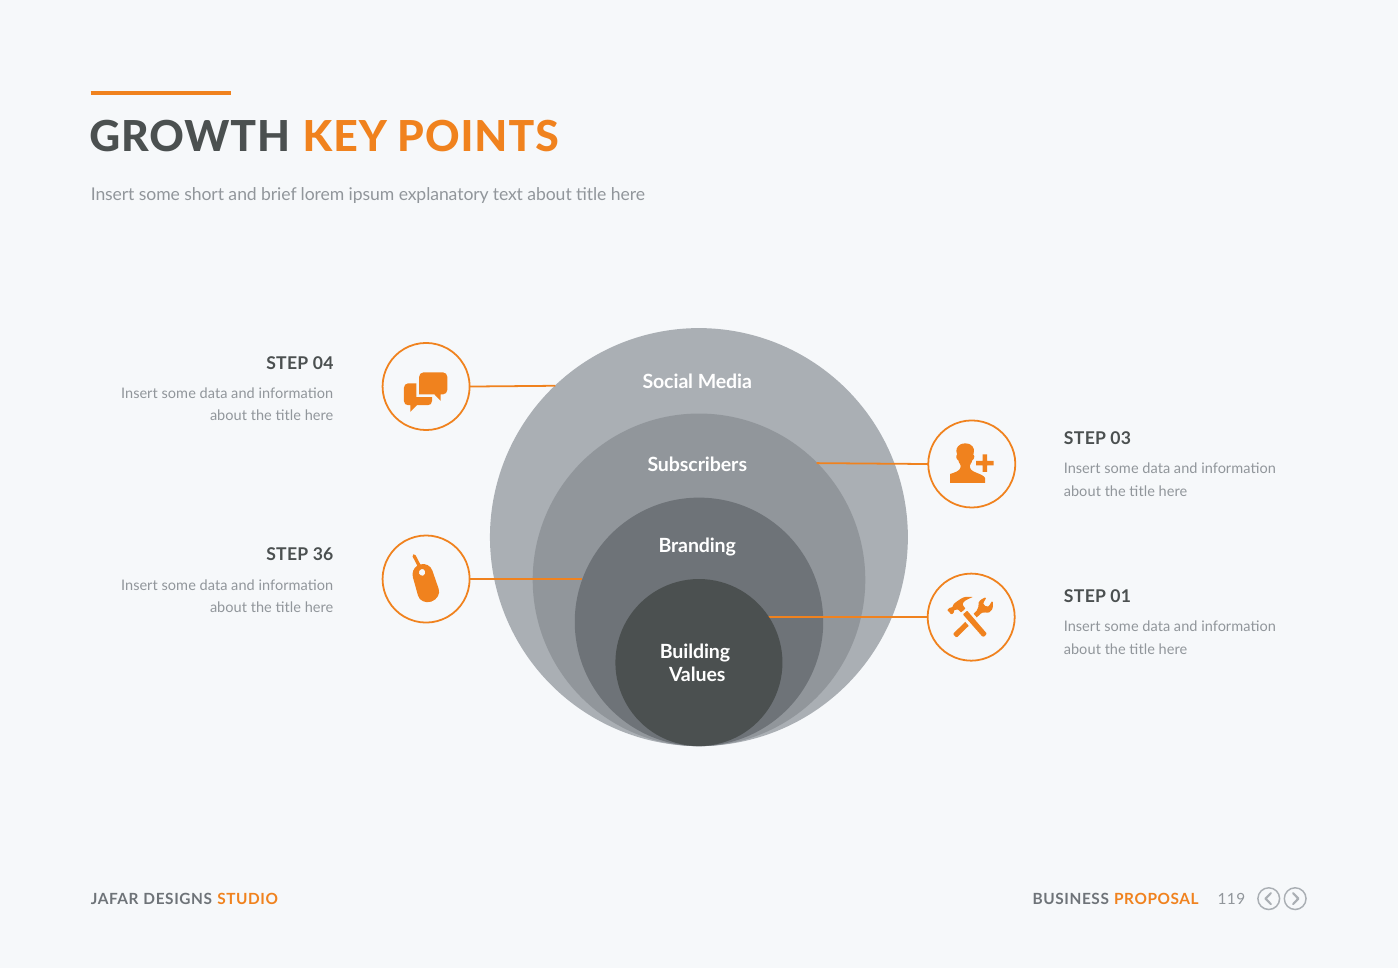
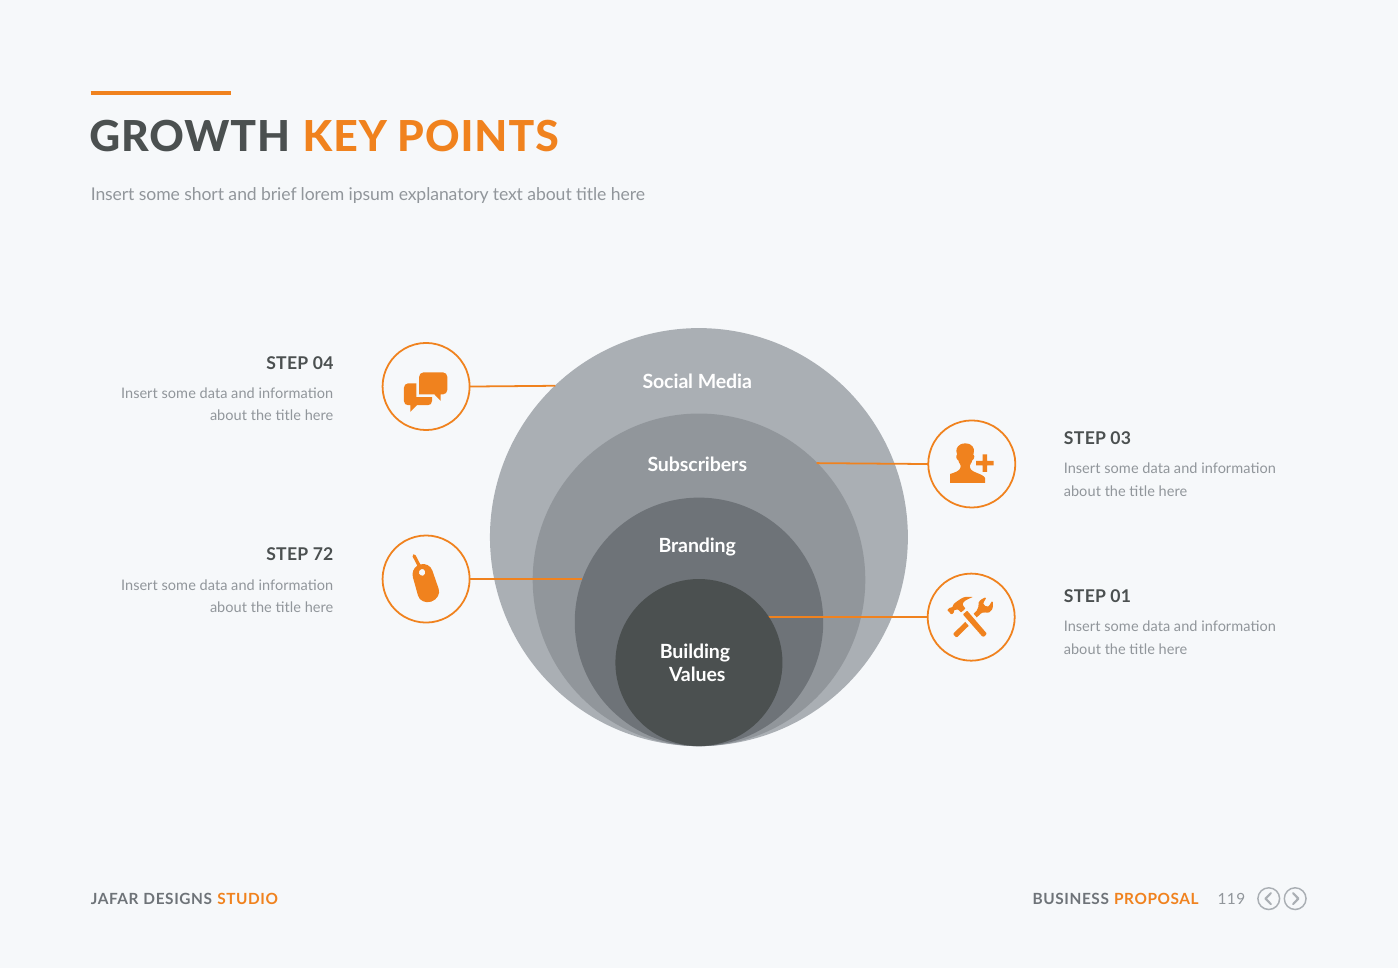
36: 36 -> 72 (323, 555)
